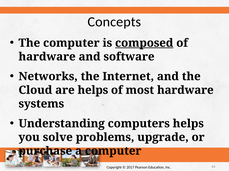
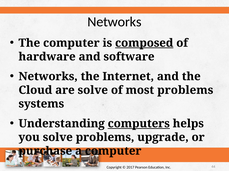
Concepts: Concepts -> Networks (114, 22)
are helps: helps -> solve (93, 90)
most hardware: hardware -> problems (185, 90)
computers underline: none -> present (139, 124)
